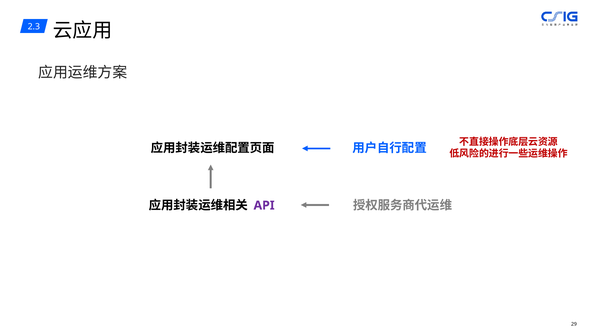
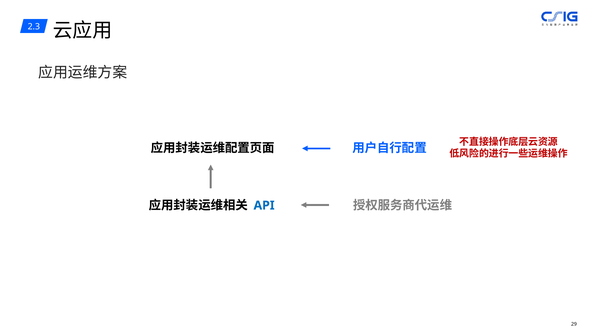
API colour: purple -> blue (264, 205)
